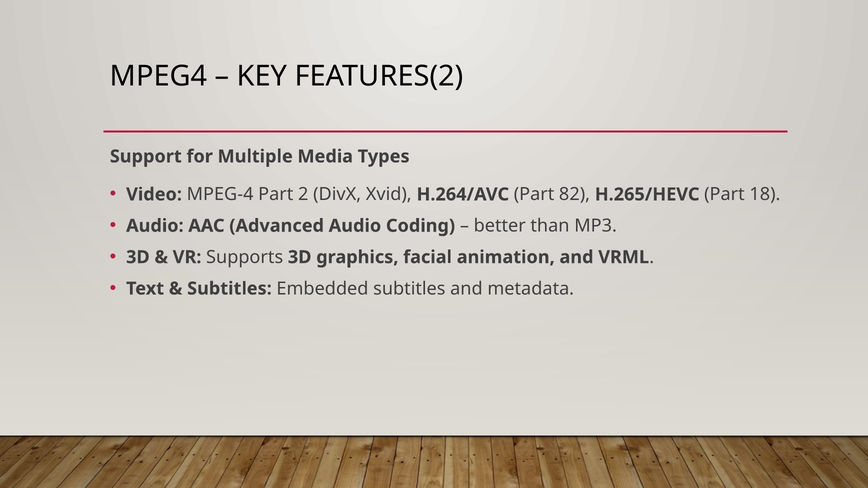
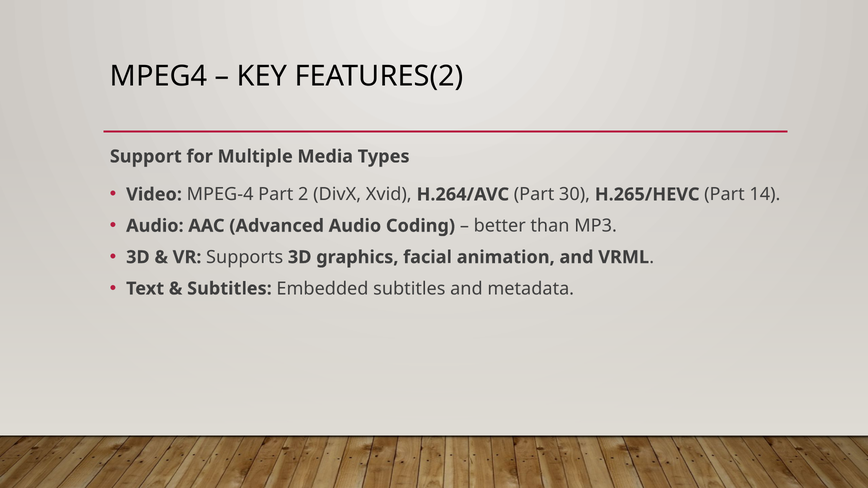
82: 82 -> 30 (575, 195)
18: 18 -> 14 (765, 195)
